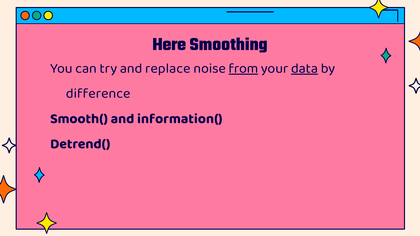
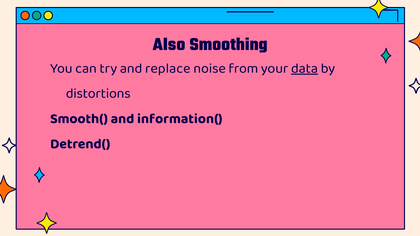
Here: Here -> Also (169, 44)
from underline: present -> none (243, 68)
difference: difference -> distortions (98, 93)
